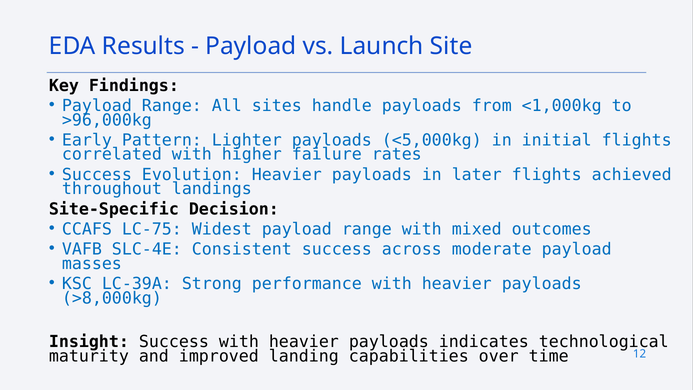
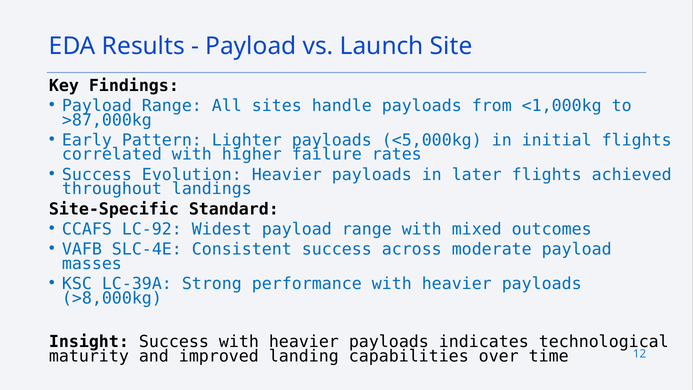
>96,000kg: >96,000kg -> >87,000kg (107, 120)
Decision: Decision -> Standard (234, 209)
LC-75: LC-75 -> LC-92 (152, 229)
